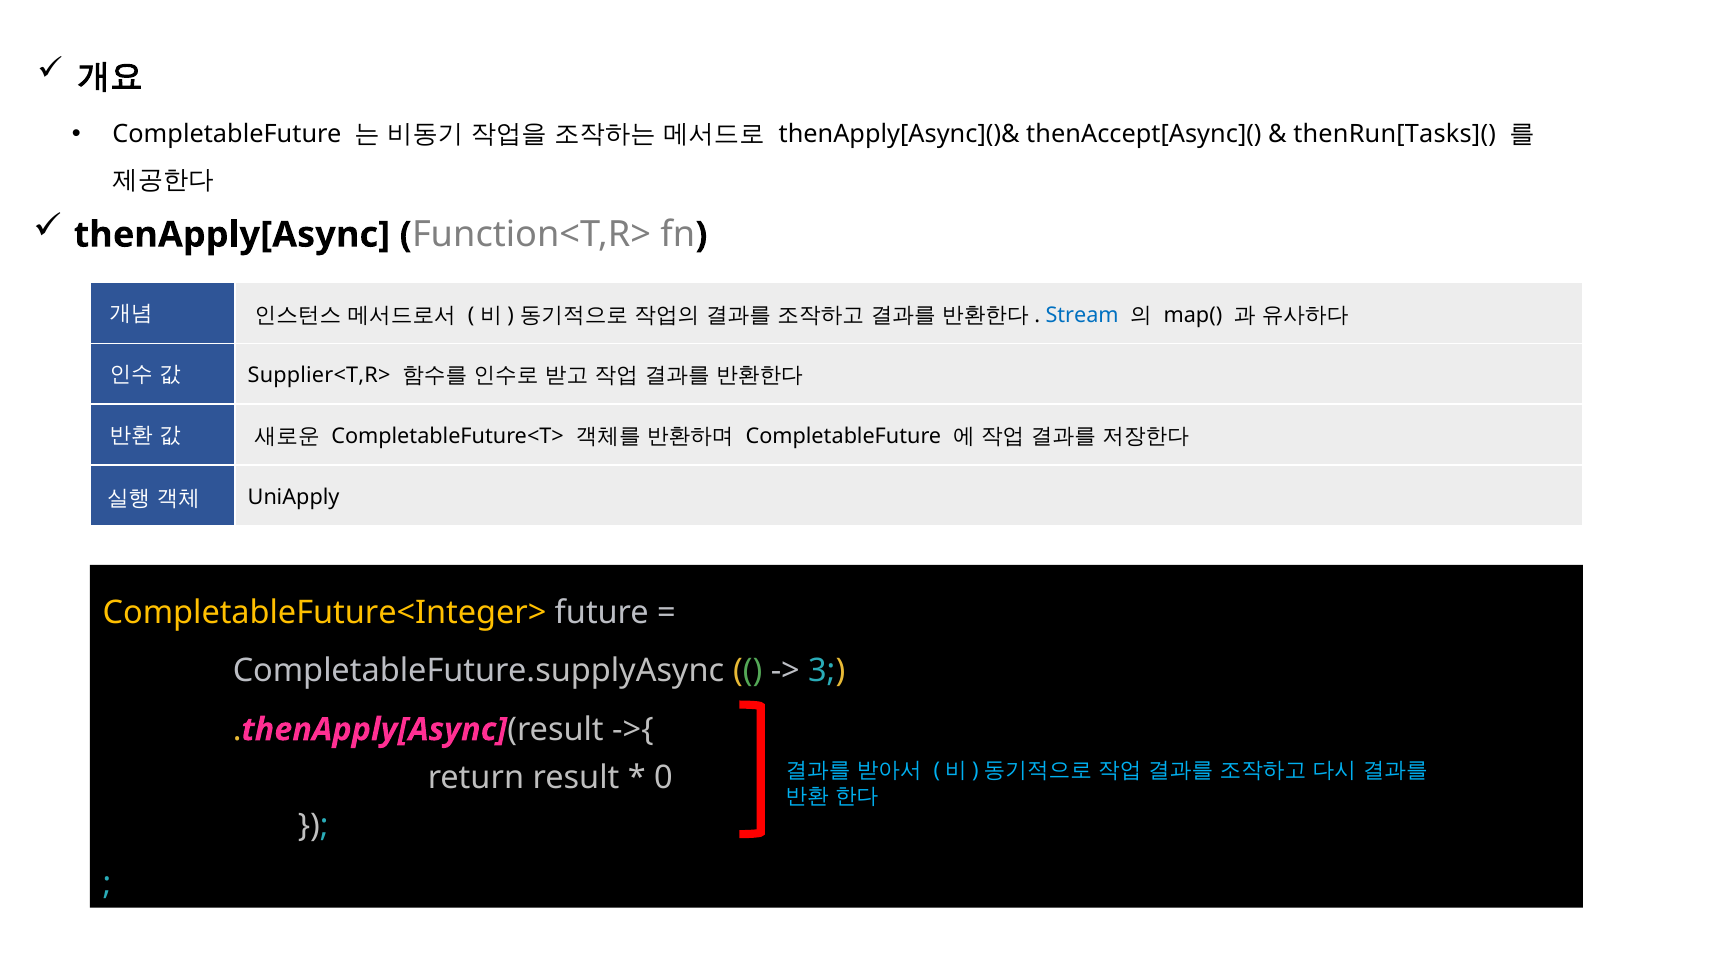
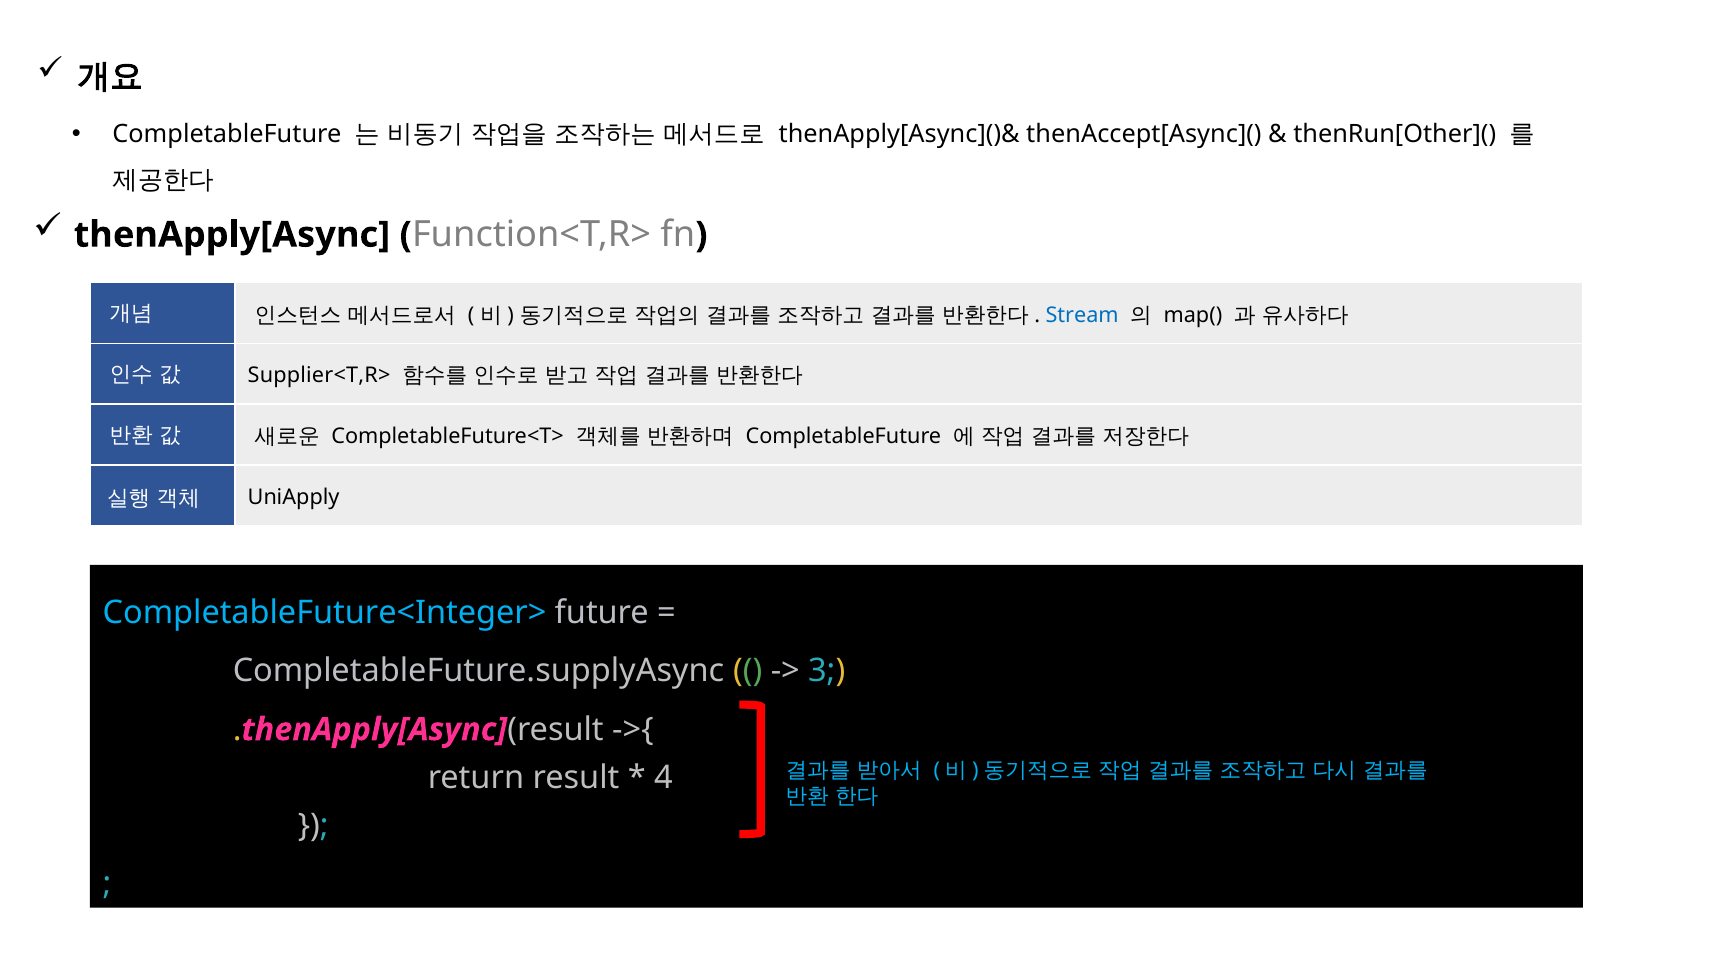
thenRun[Tasks](: thenRun[Tasks]( -> thenRun[Other]( (1395, 135)
CompletableFuture<Integer> colour: yellow -> light blue (325, 613)
0: 0 -> 4 (663, 778)
